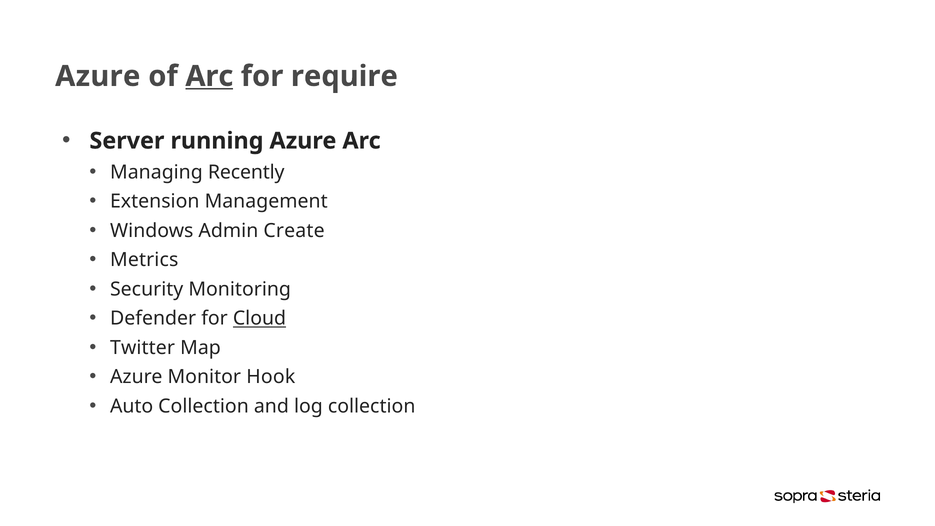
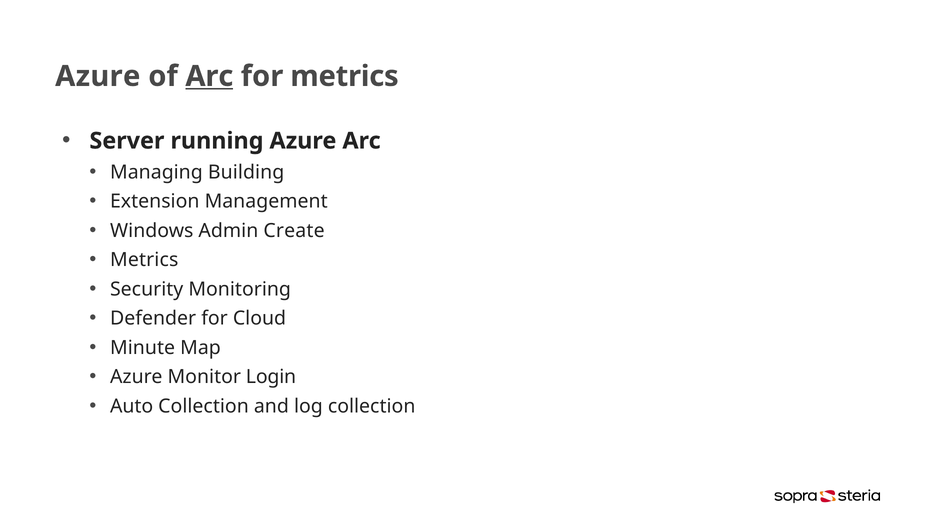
for require: require -> metrics (344, 76)
Recently: Recently -> Building (246, 172)
Cloud underline: present -> none (259, 318)
Twitter: Twitter -> Minute (143, 348)
Hook: Hook -> Login (271, 377)
